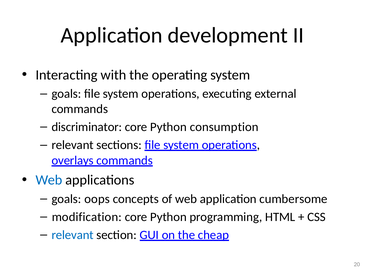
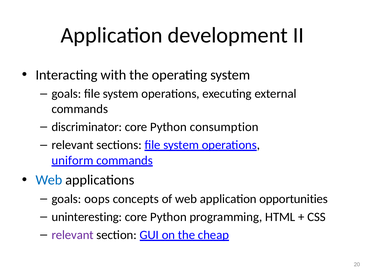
overlays: overlays -> uniform (73, 161)
cumbersome: cumbersome -> opportunities (294, 199)
modification: modification -> uninteresting (87, 217)
relevant colour: blue -> purple (73, 236)
